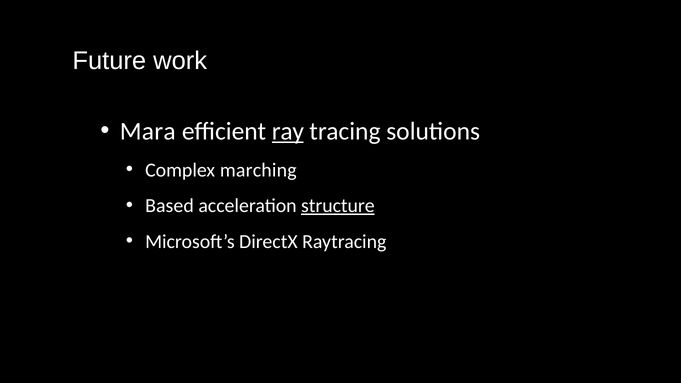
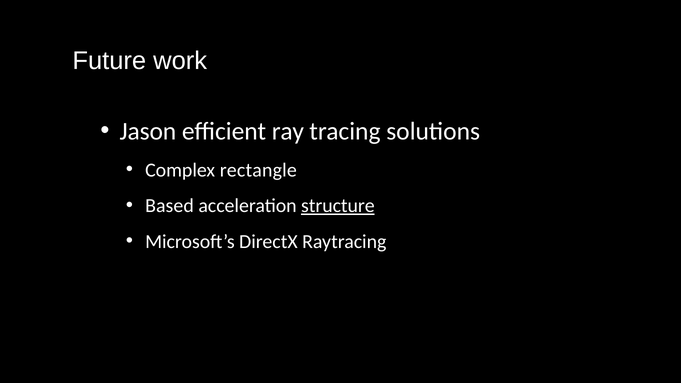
Mara: Mara -> Jason (148, 131)
ray underline: present -> none (288, 131)
marching: marching -> rectangle (258, 170)
